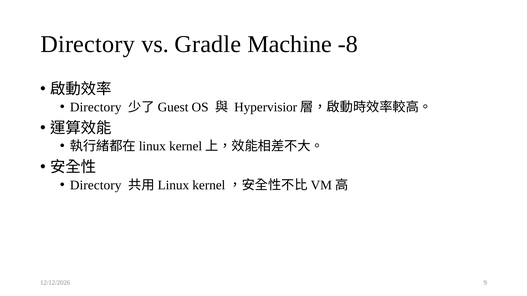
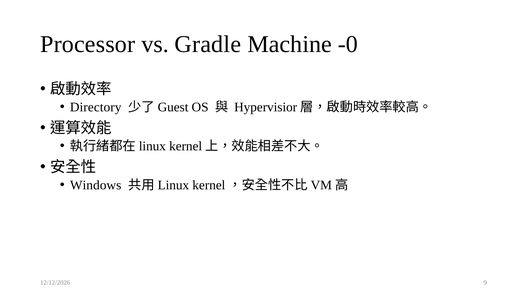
Directory: Directory -> Processor (88, 44)
-8: -8 -> -0 (348, 44)
Directory: Directory -> Windows (96, 185)
